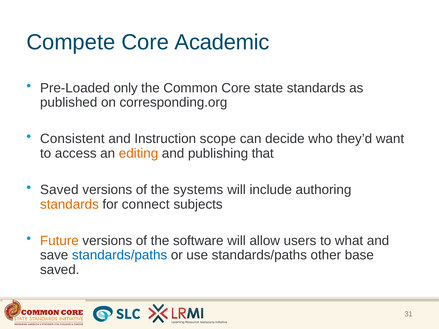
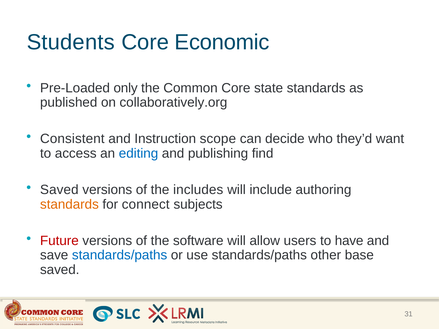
Compete: Compete -> Students (71, 42)
Academic: Academic -> Economic (222, 42)
corresponding.org: corresponding.org -> collaboratively.org (173, 102)
editing colour: orange -> blue (139, 153)
that: that -> find (263, 153)
systems: systems -> includes (198, 190)
Future colour: orange -> red (59, 241)
what: what -> have (349, 241)
